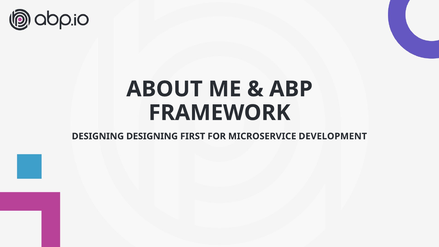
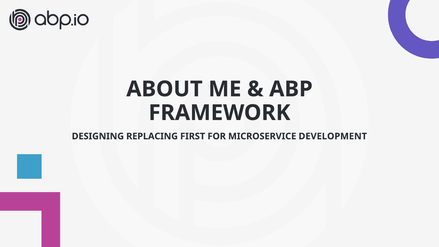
DESIGNING DESIGNING: DESIGNING -> REPLACING (152, 136)
